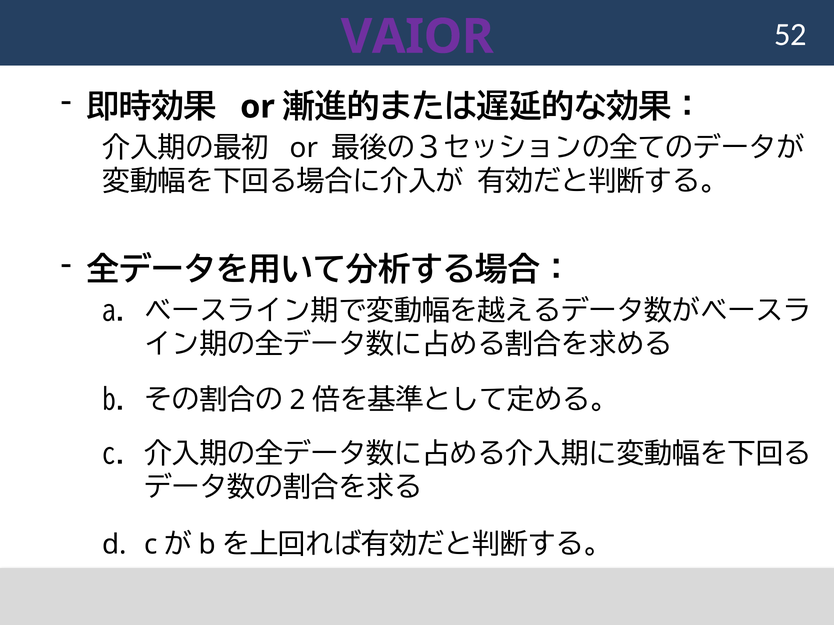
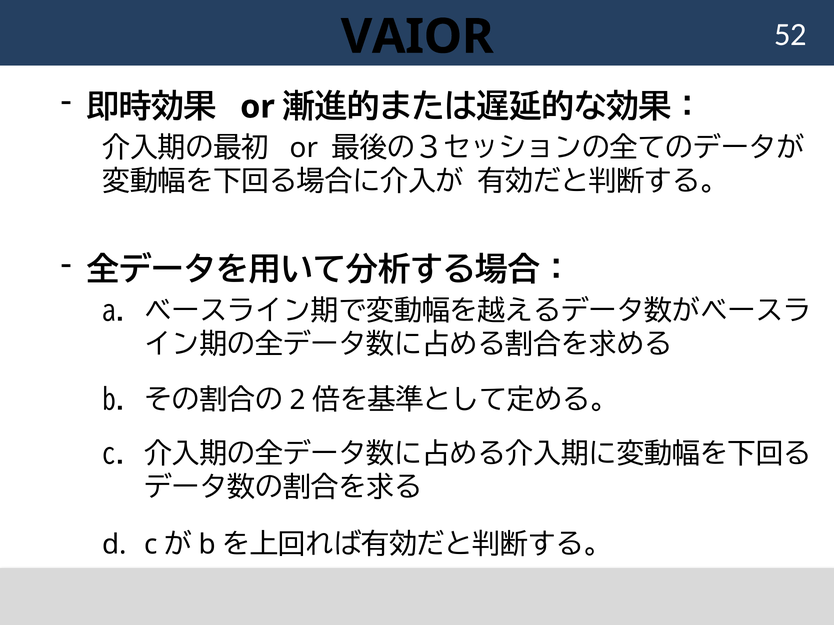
VAIOR colour: purple -> black (417, 37)
